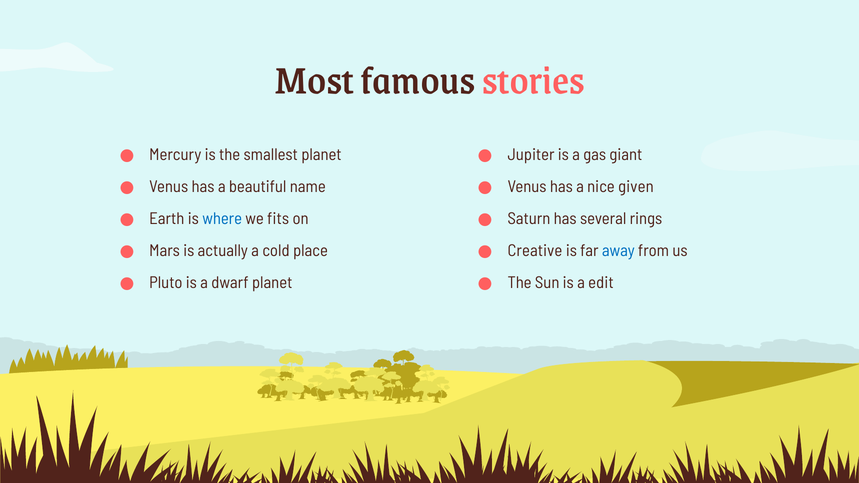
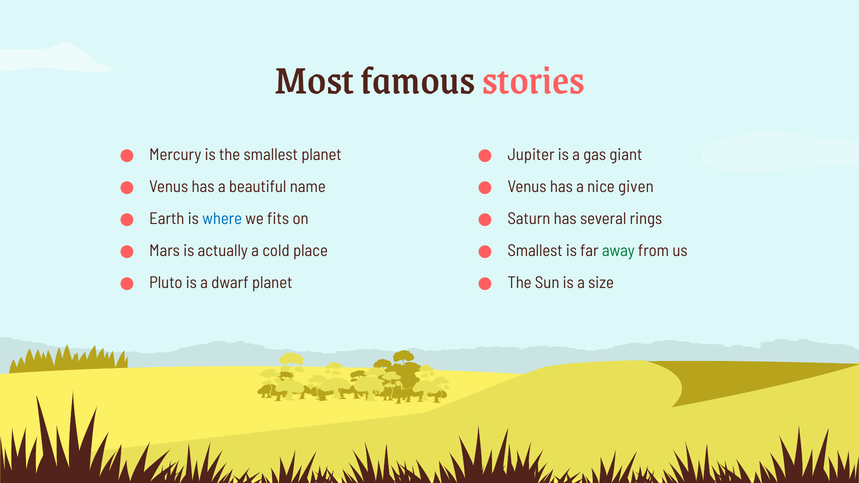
Creative: Creative -> Smallest (535, 251)
away colour: blue -> green (618, 251)
edit: edit -> size (601, 283)
